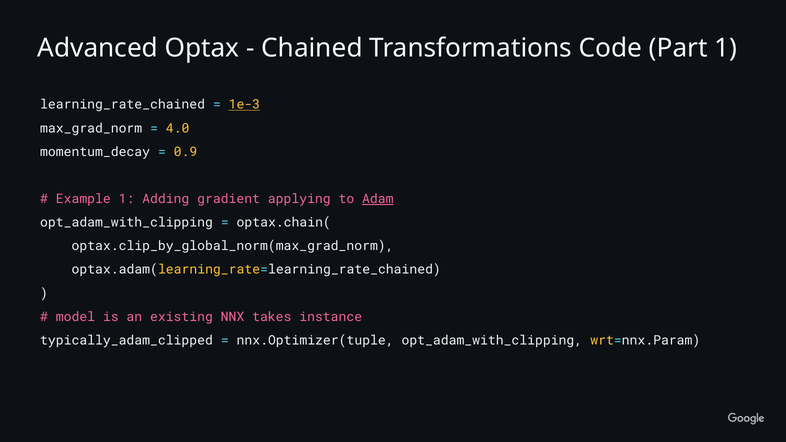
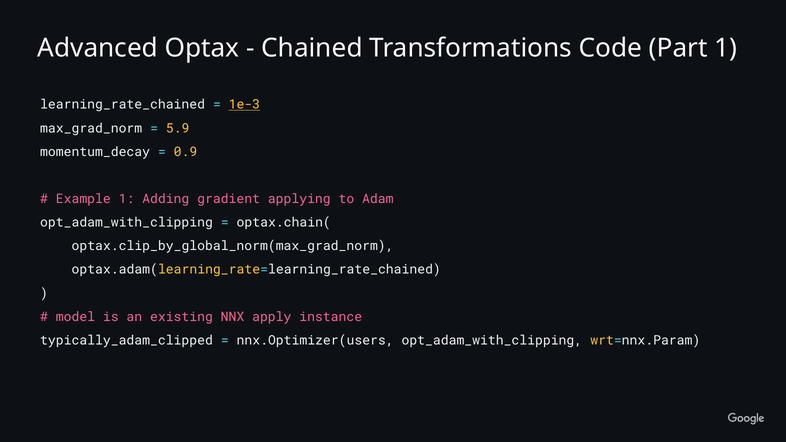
4.0: 4.0 -> 5.9 (178, 128)
Adam underline: present -> none (378, 199)
takes: takes -> apply (272, 317)
nnx.Optimizer(tuple: nnx.Optimizer(tuple -> nnx.Optimizer(users (315, 340)
